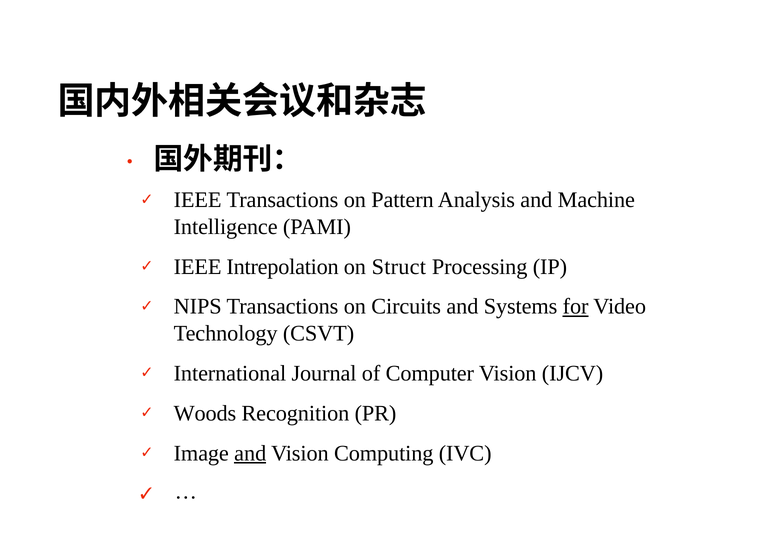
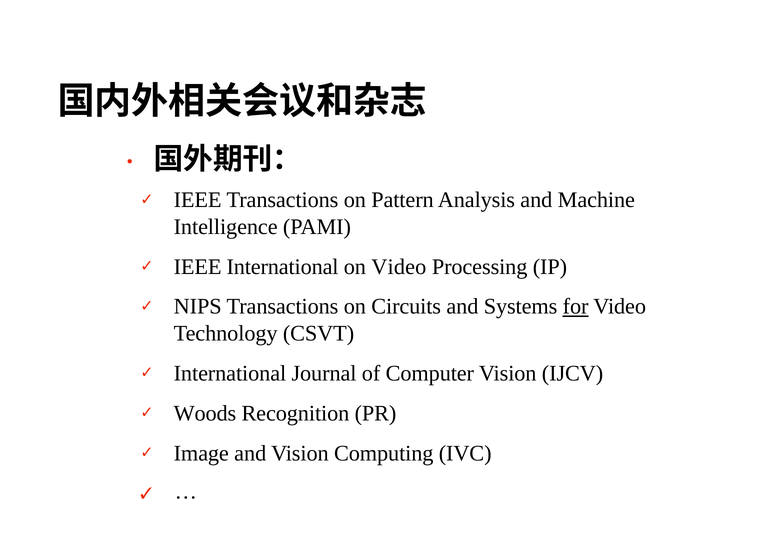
IEEE Intrepolation: Intrepolation -> International (283, 267)
on Struct: Struct -> Video (399, 267)
and underline: present -> none (250, 453)
